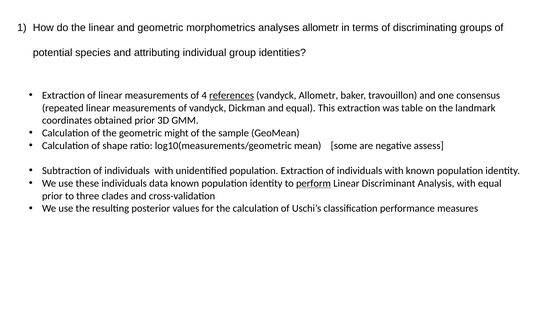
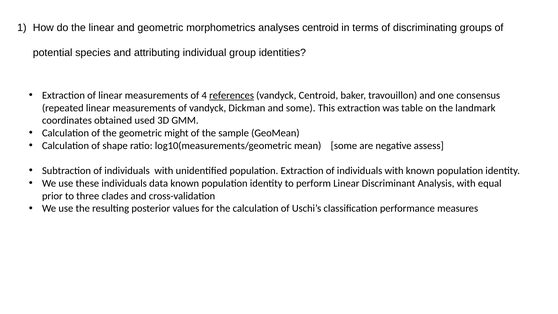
analyses allometr: allometr -> centroid (321, 28)
vandyck Allometr: Allometr -> Centroid (318, 95)
and equal: equal -> some (301, 108)
obtained prior: prior -> used (145, 120)
perform underline: present -> none (314, 183)
